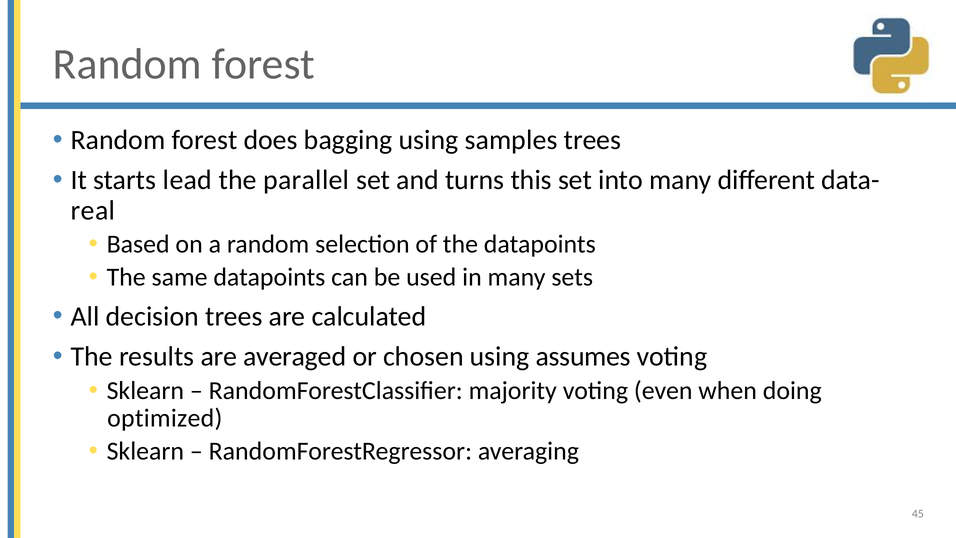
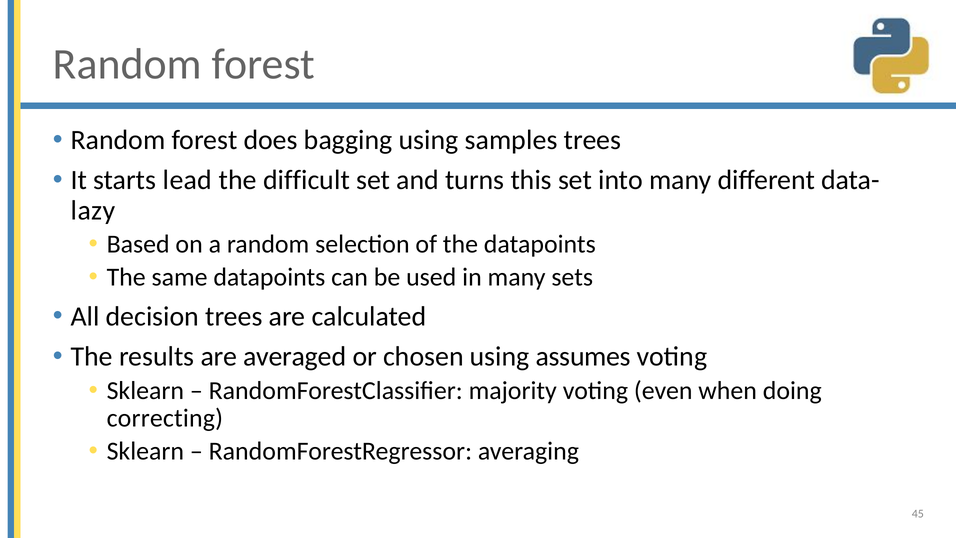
parallel: parallel -> difficult (306, 180)
real: real -> lazy (93, 210)
optimized: optimized -> correcting (165, 418)
